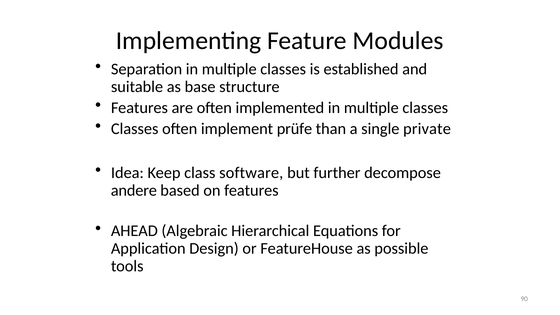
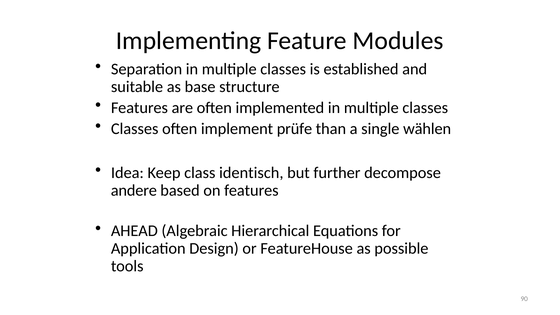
private: private -> wählen (427, 129)
software: software -> identisch (251, 173)
